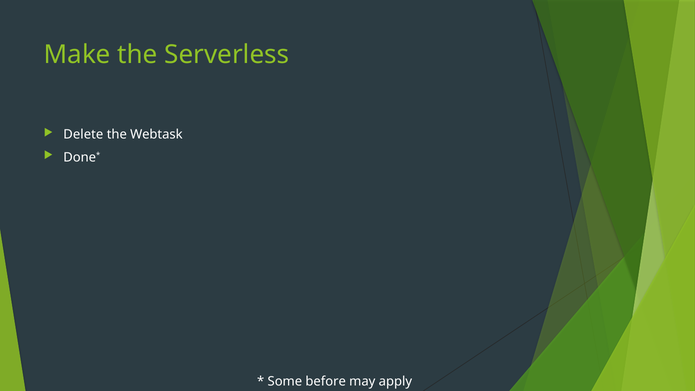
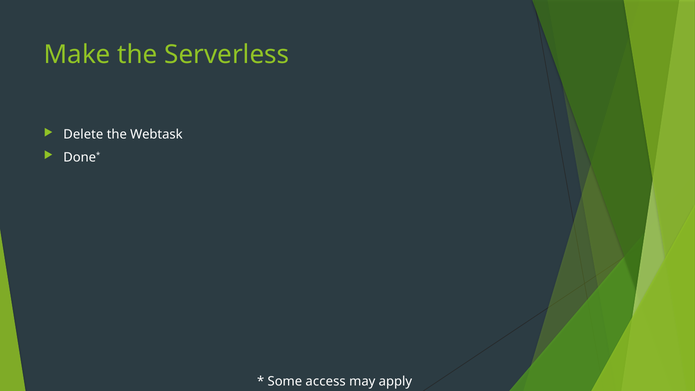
before: before -> access (326, 381)
